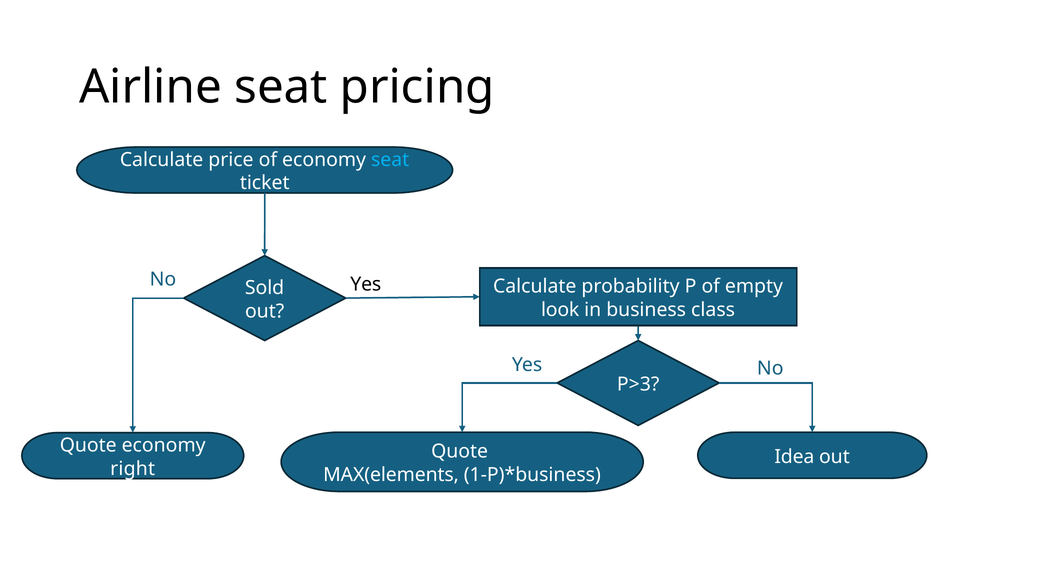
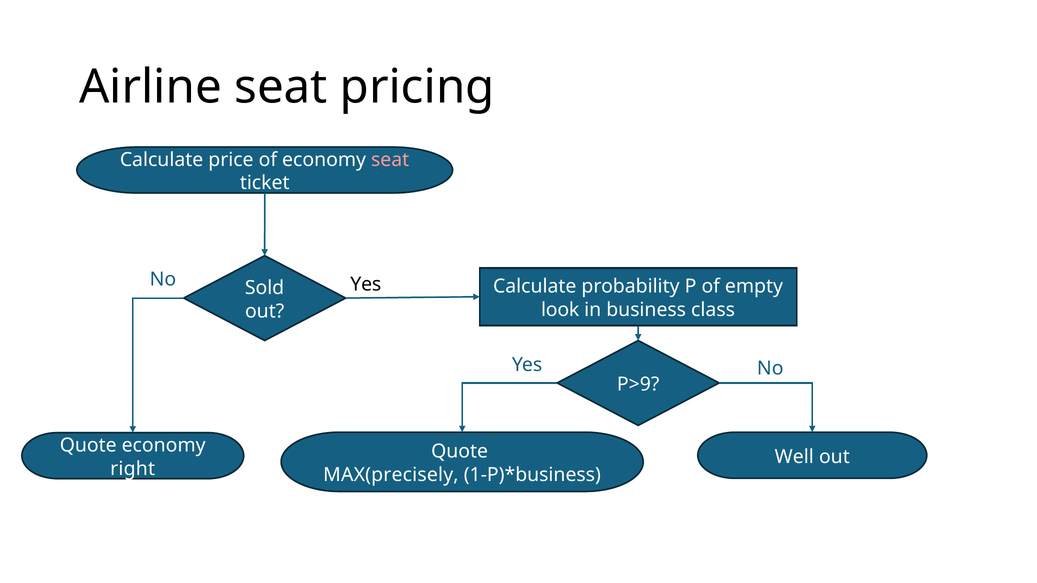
seat colour: light blue -> pink (390, 160)
P>3: P>3 -> P>9 (638, 385)
Idea: Idea -> Well (794, 457)
MAX(elements: MAX(elements -> MAX(precisely (391, 475)
